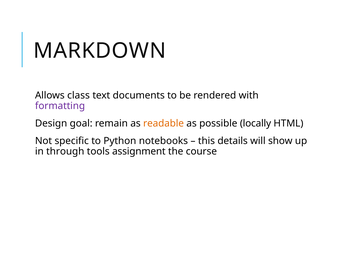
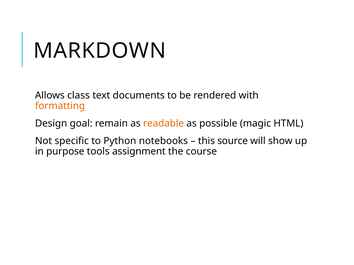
formatting colour: purple -> orange (60, 106)
locally: locally -> magic (255, 124)
details: details -> source (233, 141)
through: through -> purpose (65, 152)
